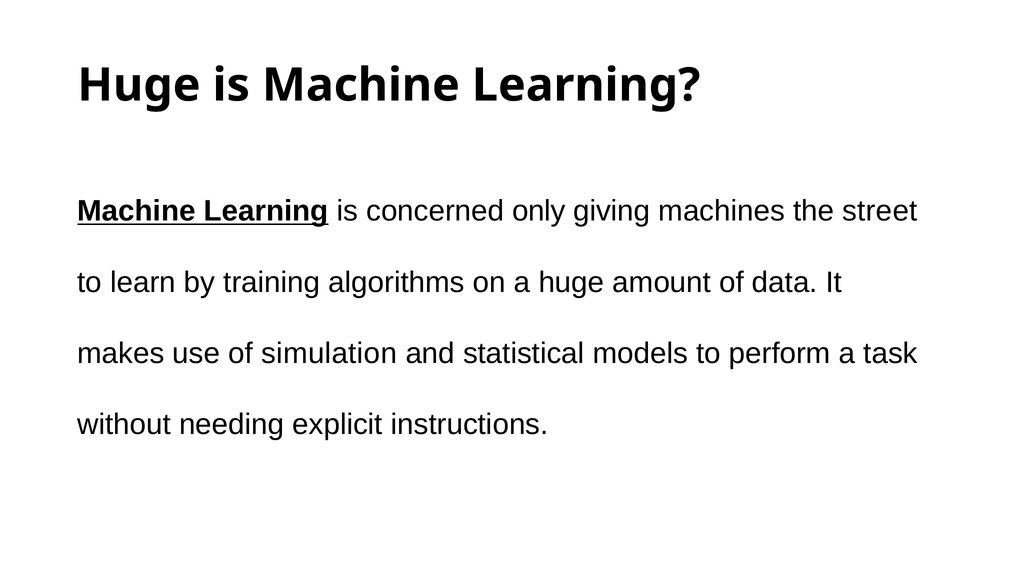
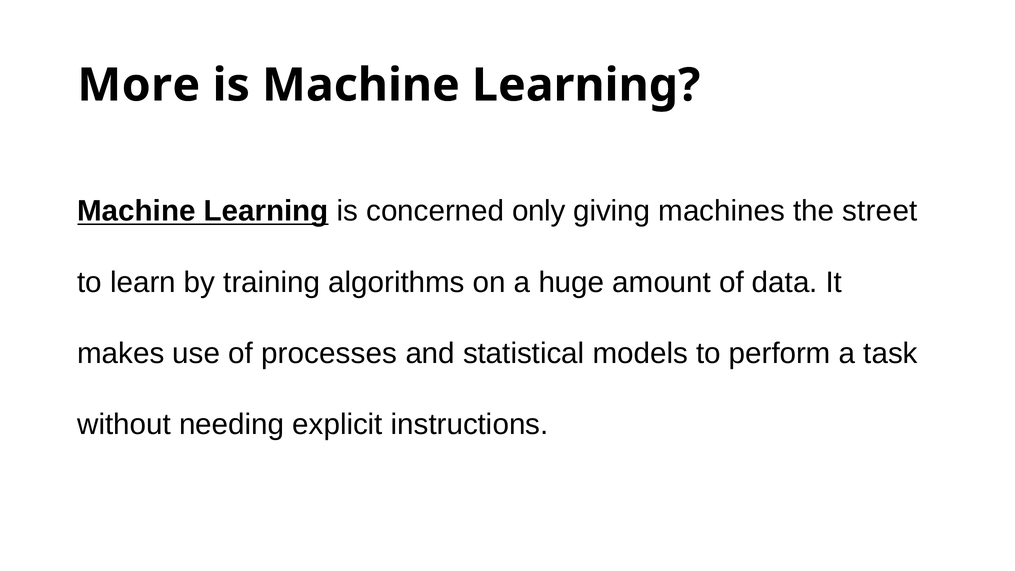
Huge: Huge -> More (139, 85)
simulation: simulation -> processes (329, 353)
